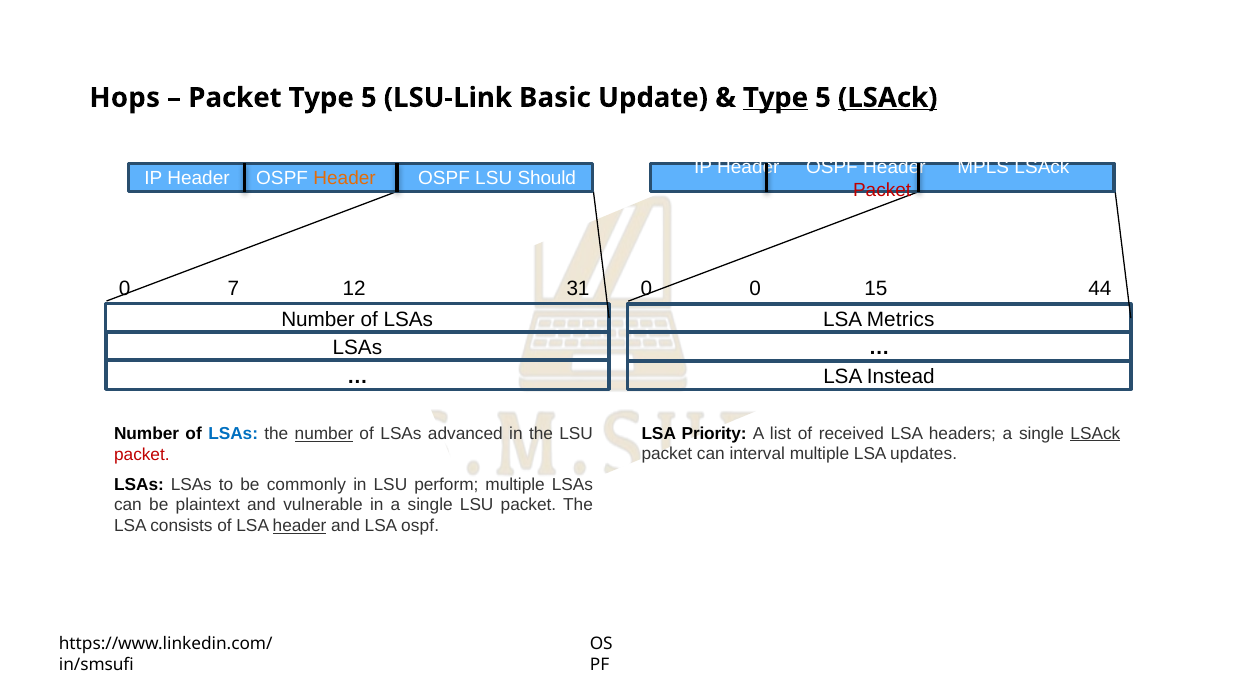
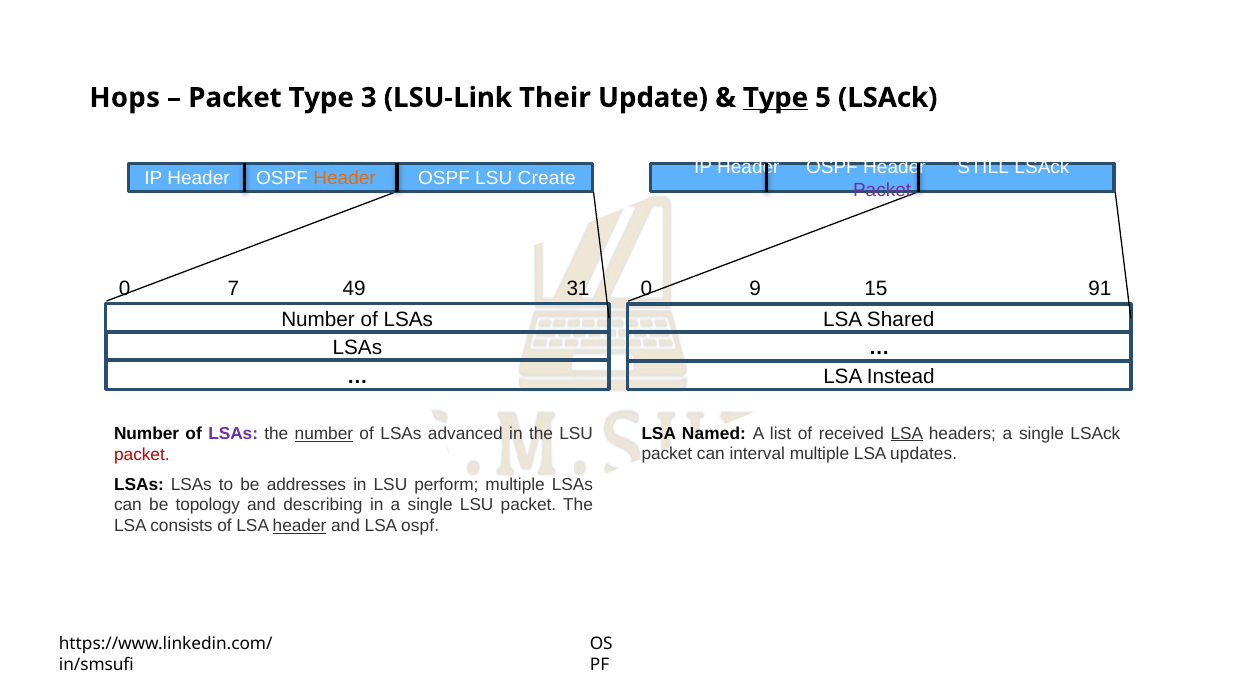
Packet Type 5: 5 -> 3 (369, 98)
Basic: Basic -> Their (555, 98)
LSAck underline: present -> none (888, 98)
MPLS: MPLS -> STILL (983, 167)
Should: Should -> Create (547, 179)
Packet colour: red -> purple (882, 190)
12: 12 -> 49 (354, 289)
0 0: 0 -> 9 (755, 289)
44: 44 -> 91 (1100, 289)
Metrics: Metrics -> Shared (901, 319)
Priority: Priority -> Named (714, 433)
LSA underline: none -> present (907, 433)
LSAck underline: present -> none (1095, 433)
LSAs colour: blue -> purple (233, 434)
commonly: commonly -> addresses (306, 484)
plaintext: plaintext -> topology (208, 505)
vulnerable: vulnerable -> describing (323, 505)
